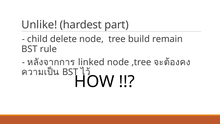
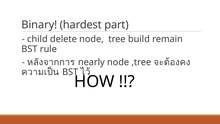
Unlike: Unlike -> Binary (39, 25)
linked: linked -> nearly (91, 62)
